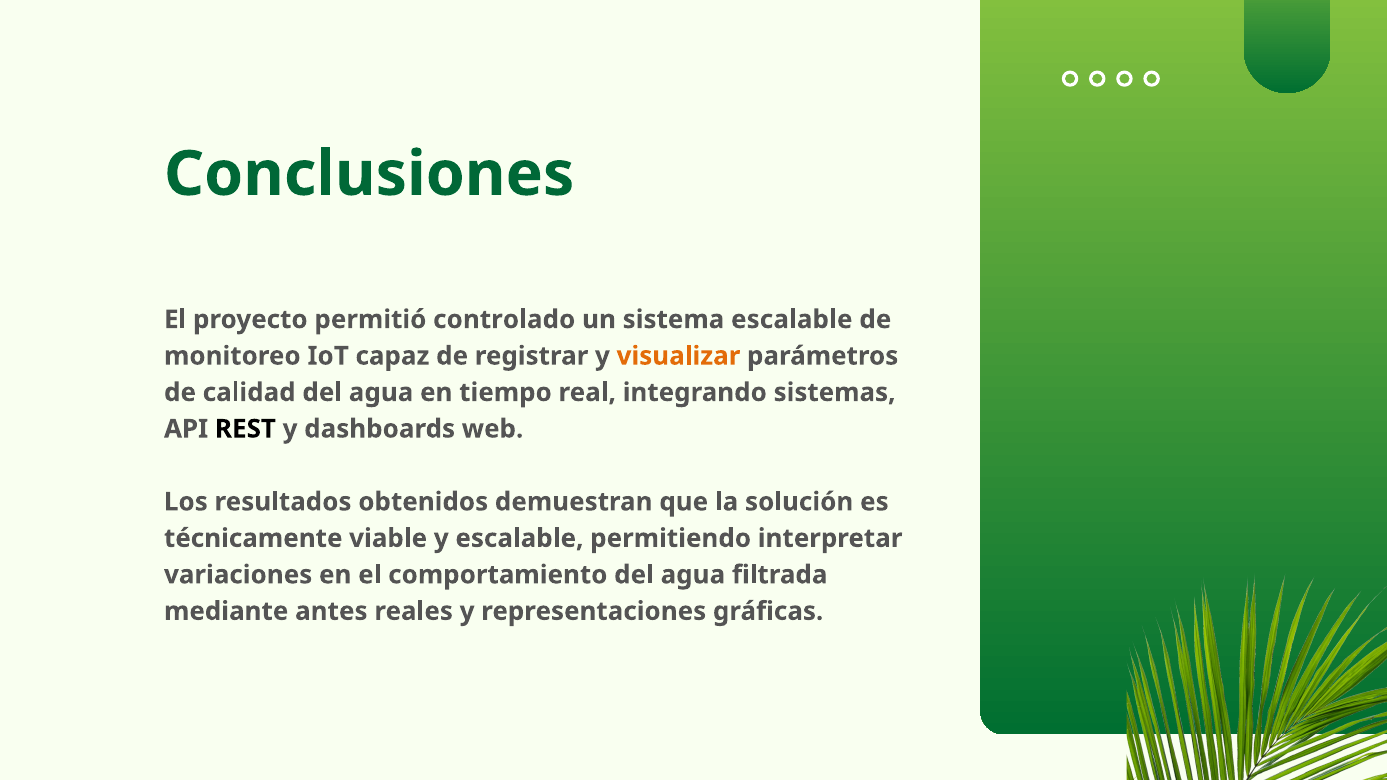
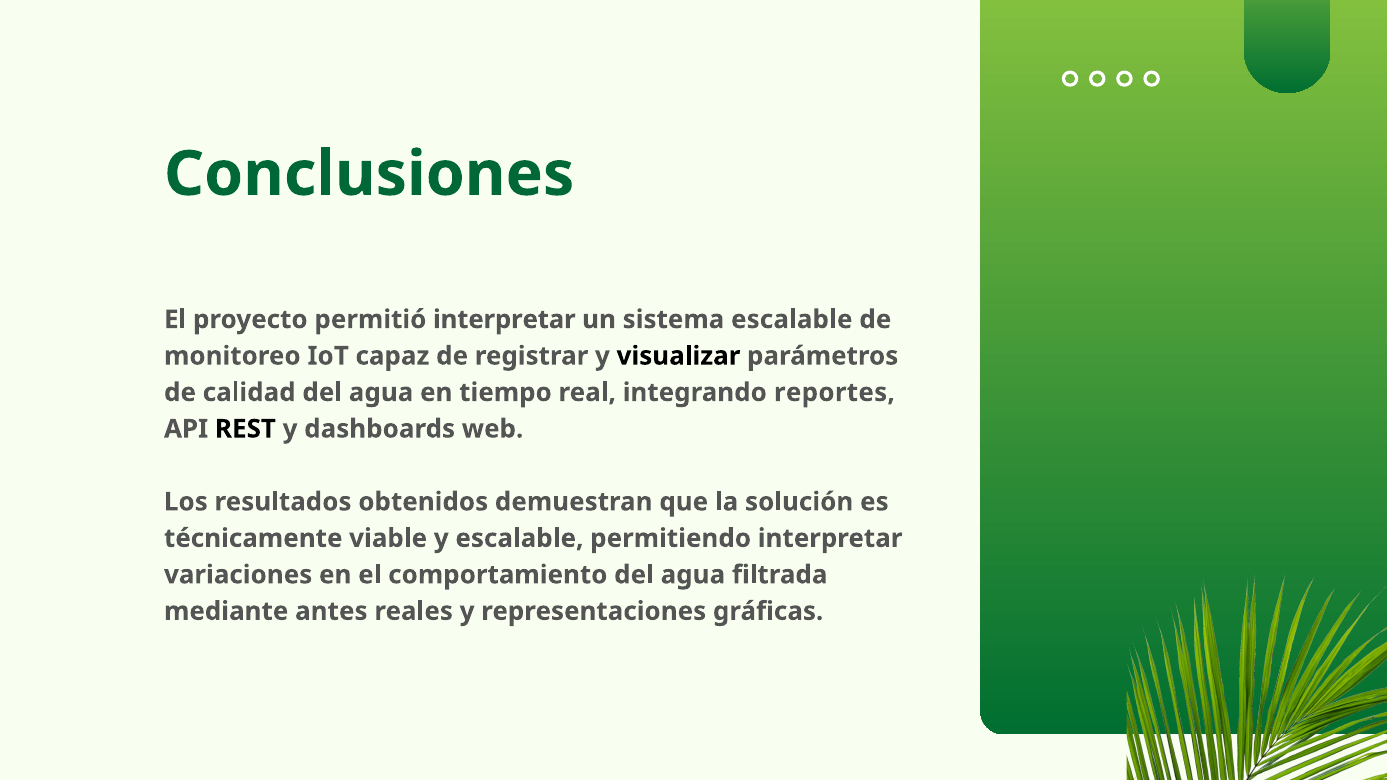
permitió controlado: controlado -> interpretar (504, 320)
visualizar colour: orange -> black (678, 356)
sistemas: sistemas -> reportes (834, 393)
